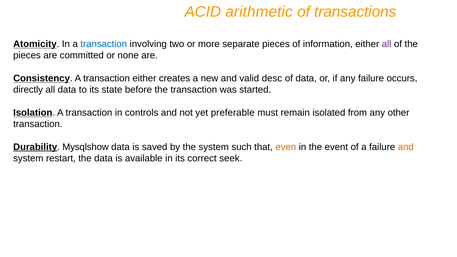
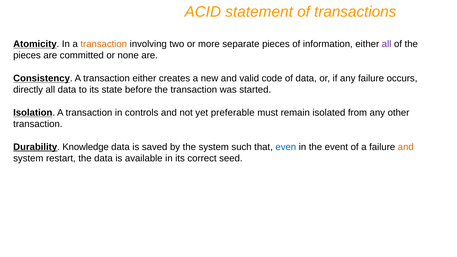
arithmetic: arithmetic -> statement (259, 12)
transaction colour: blue -> orange (104, 44)
desc: desc -> code (272, 78)
Mysqlshow: Mysqlshow -> Knowledge (86, 147)
even colour: orange -> blue (286, 147)
seek: seek -> seed (231, 158)
